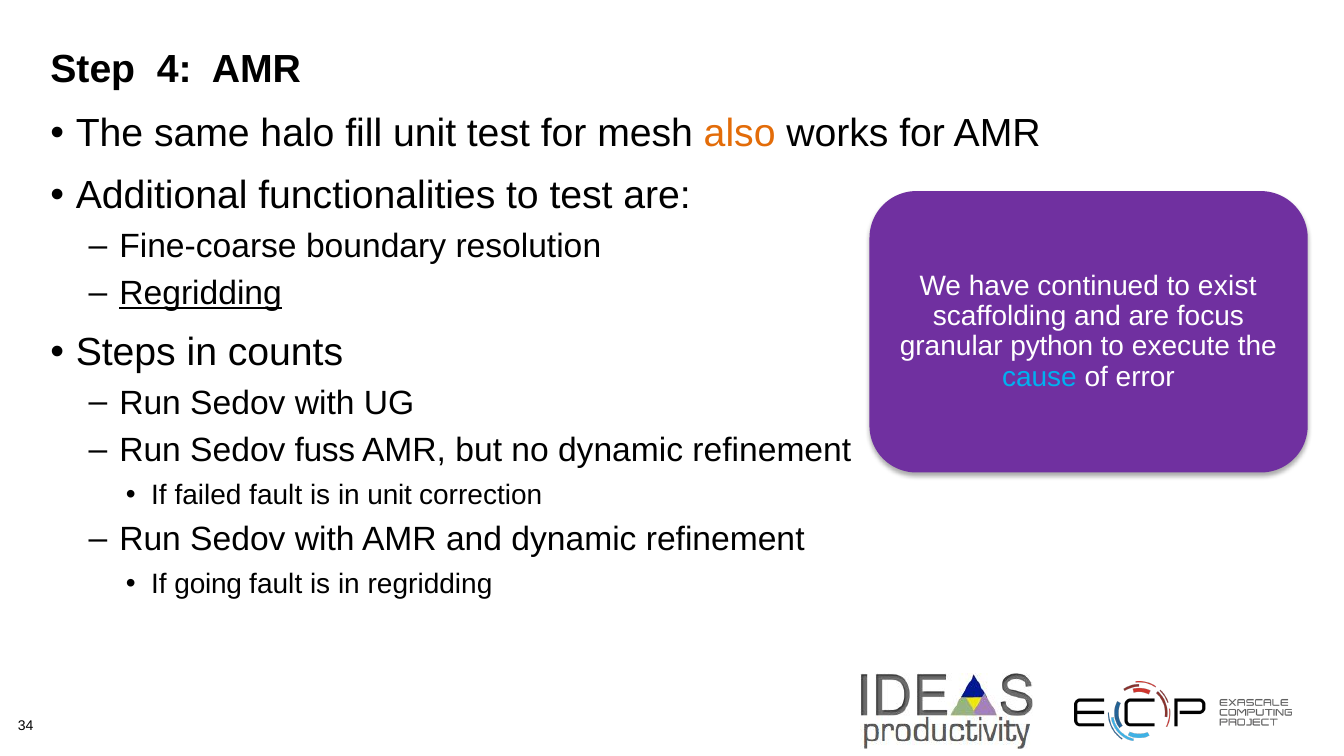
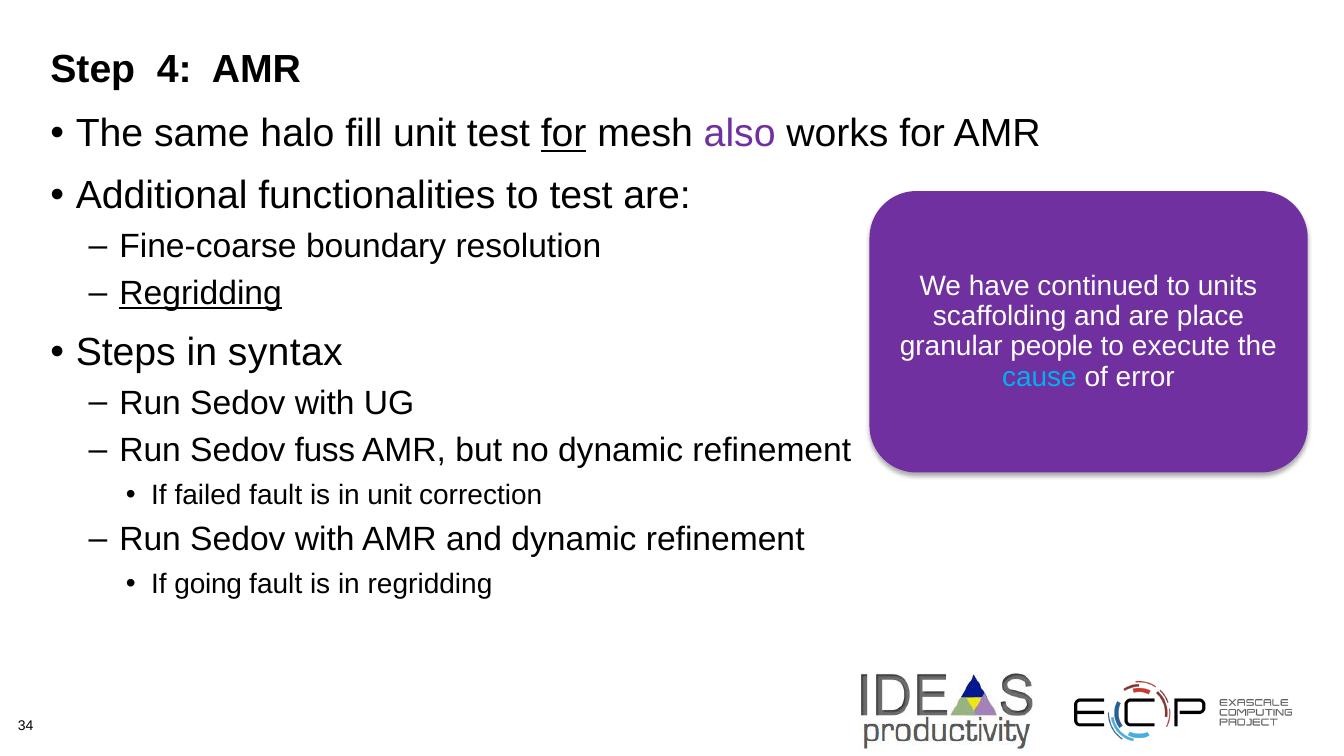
for underline: none -> present (564, 134)
also colour: orange -> purple (740, 134)
exist: exist -> units (1227, 286)
focus: focus -> place (1210, 317)
counts: counts -> syntax (285, 353)
python: python -> people (1052, 347)
